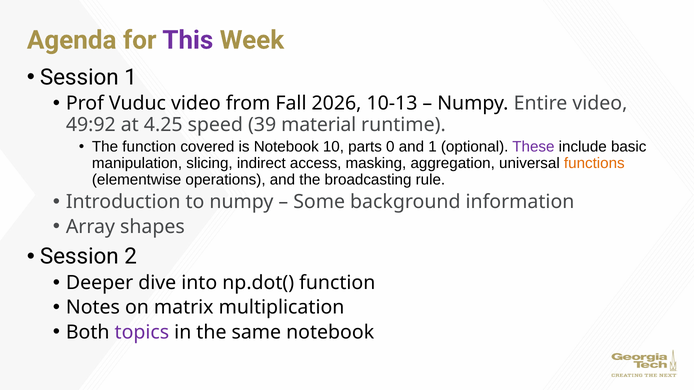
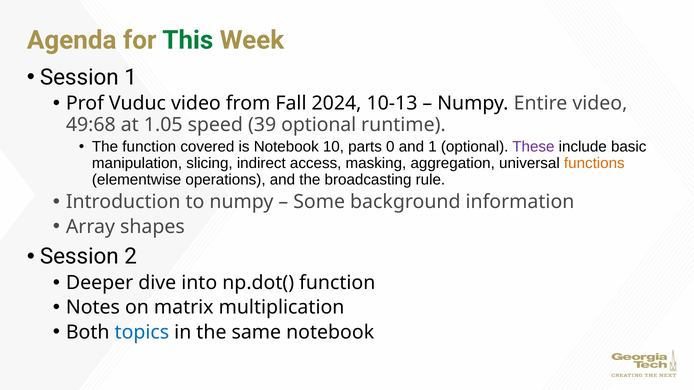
This colour: purple -> green (188, 40)
2026: 2026 -> 2024 (337, 104)
49:92: 49:92 -> 49:68 (91, 125)
4.25: 4.25 -> 1.05 (163, 125)
39 material: material -> optional (319, 125)
topics colour: purple -> blue (142, 333)
